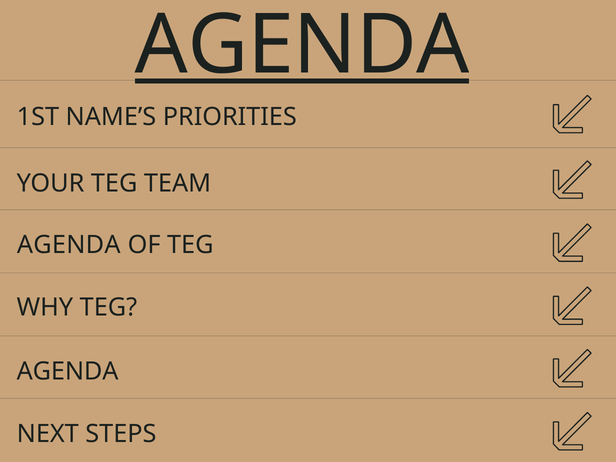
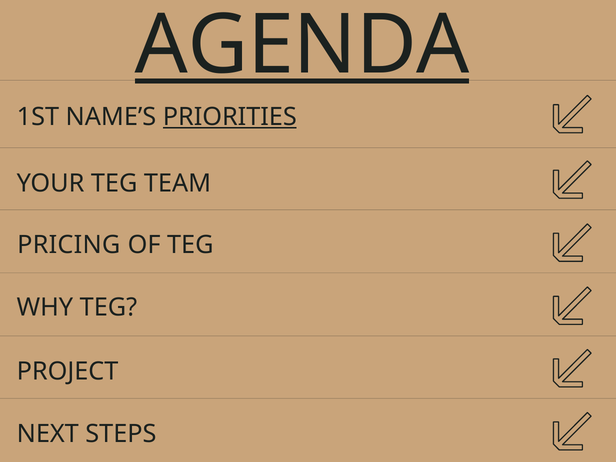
PRIORITIES underline: none -> present (230, 117)
AGENDA: AGENDA -> PRICING (69, 245)
AGENDA: AGENDA -> PROJECT (67, 371)
